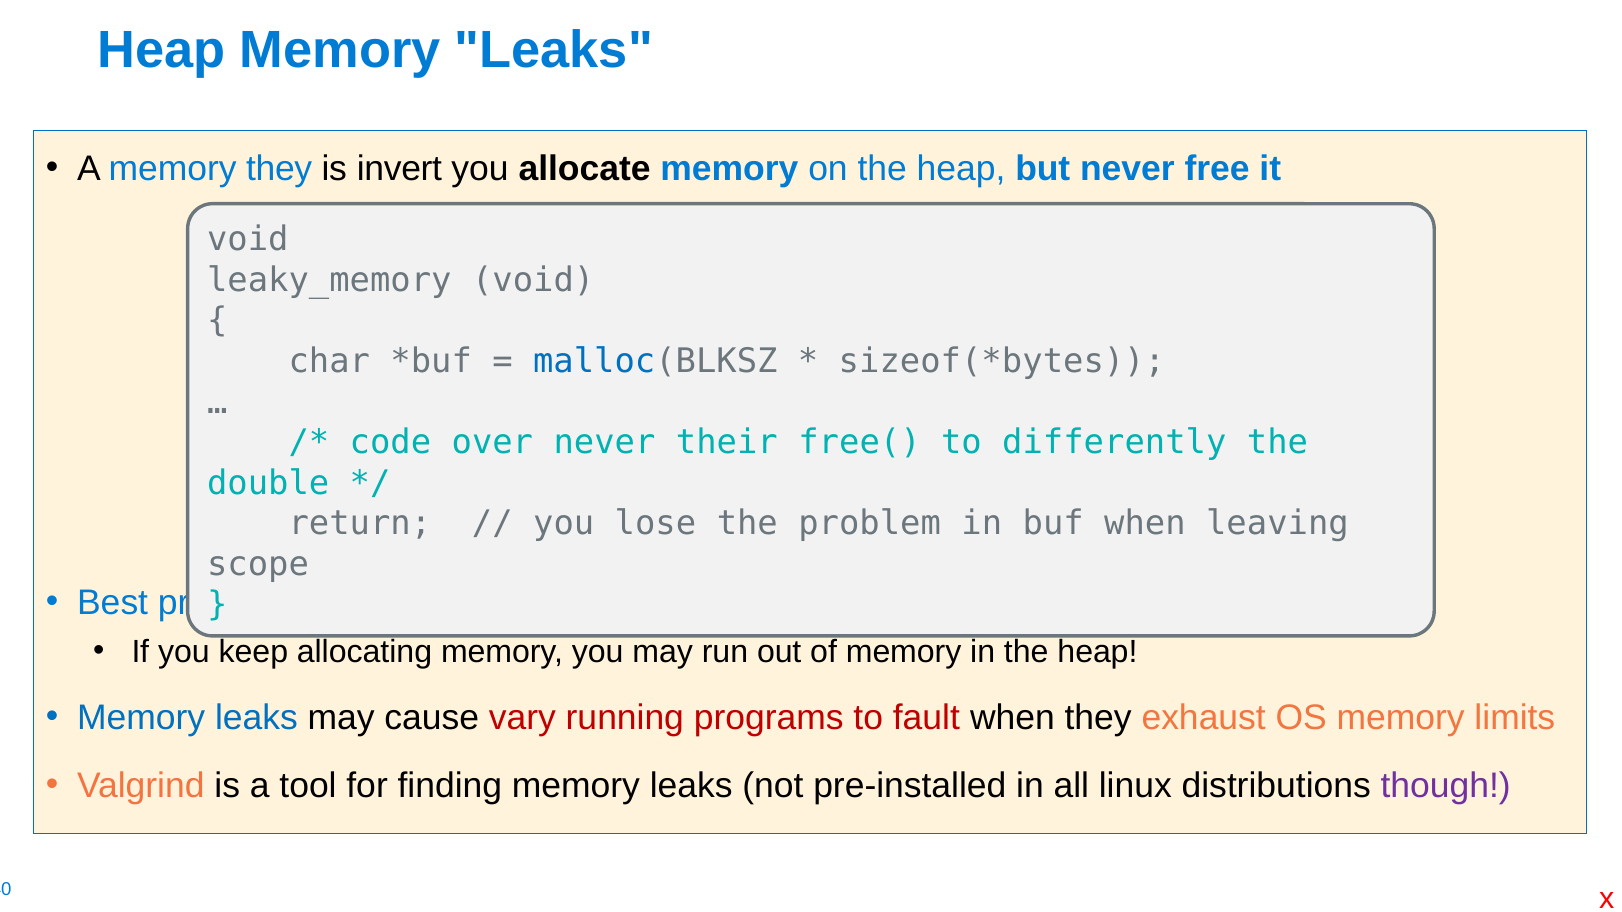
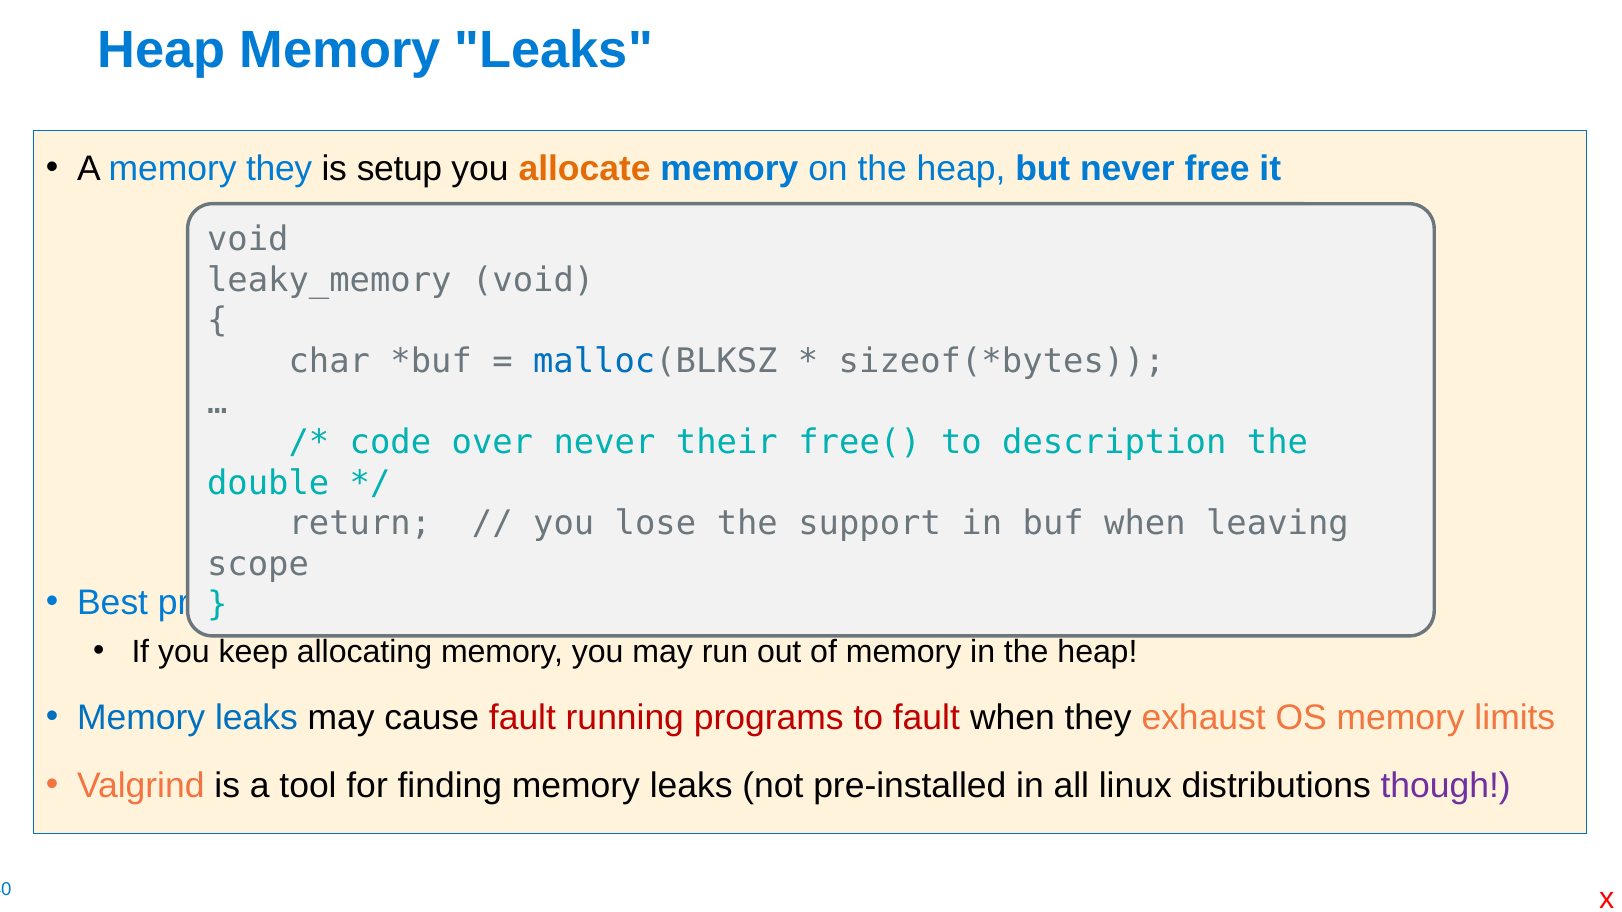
invert: invert -> setup (399, 169)
allocate colour: black -> orange (585, 169)
differently: differently -> description (1114, 443)
problem: problem -> support (870, 524)
cause vary: vary -> fault (522, 718)
